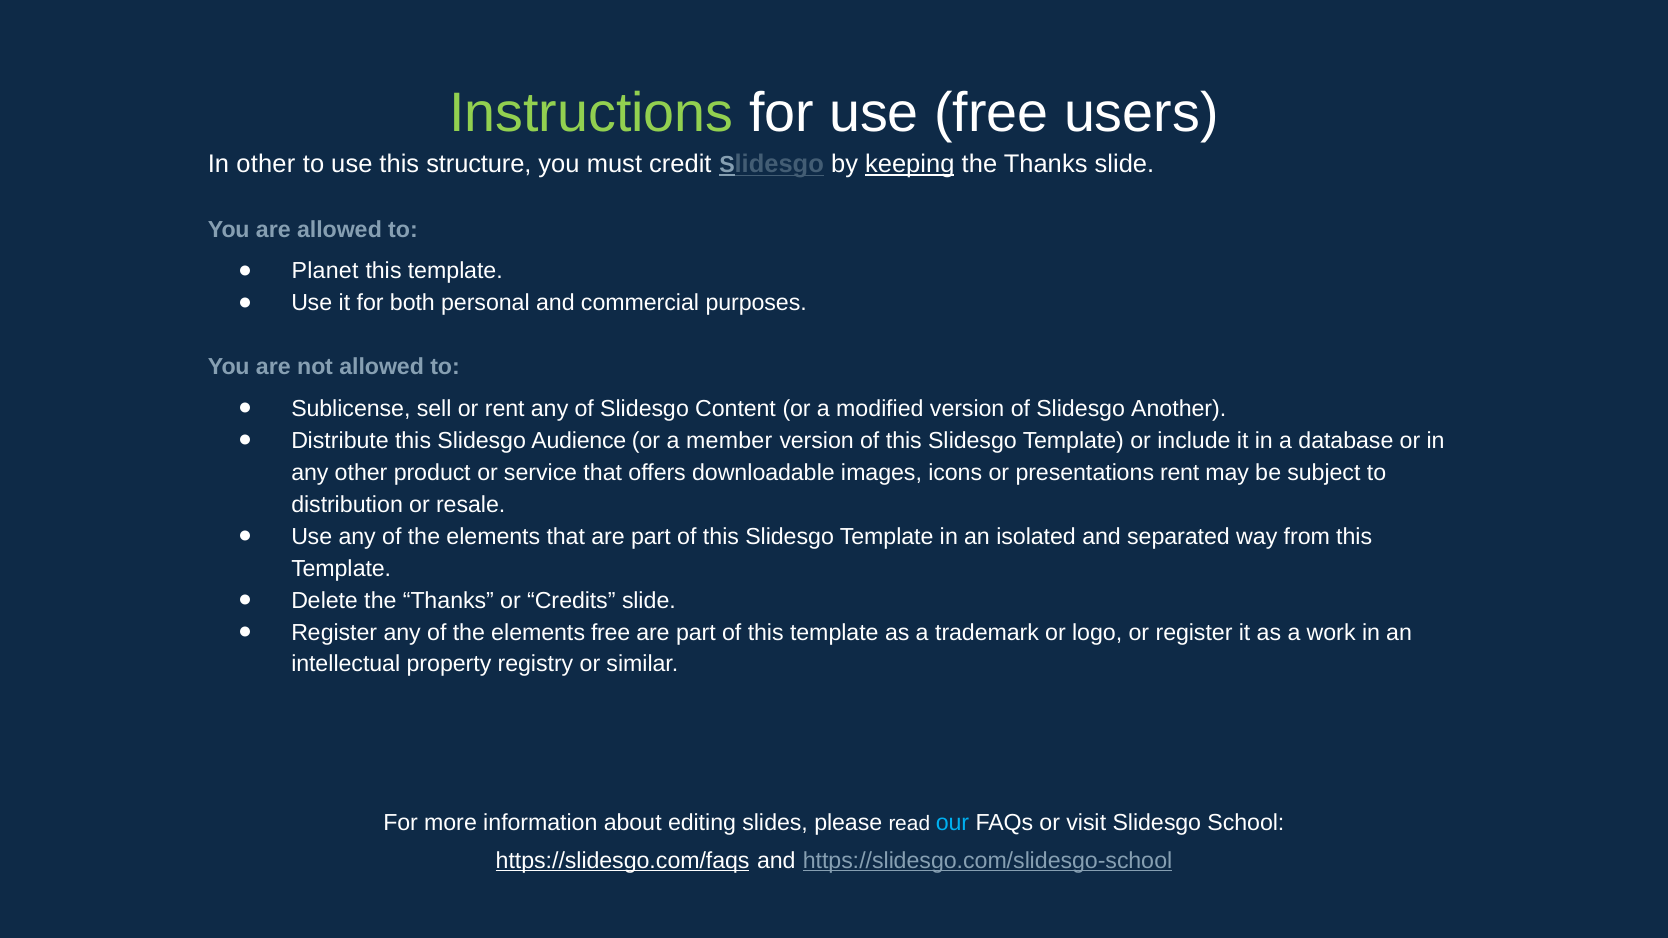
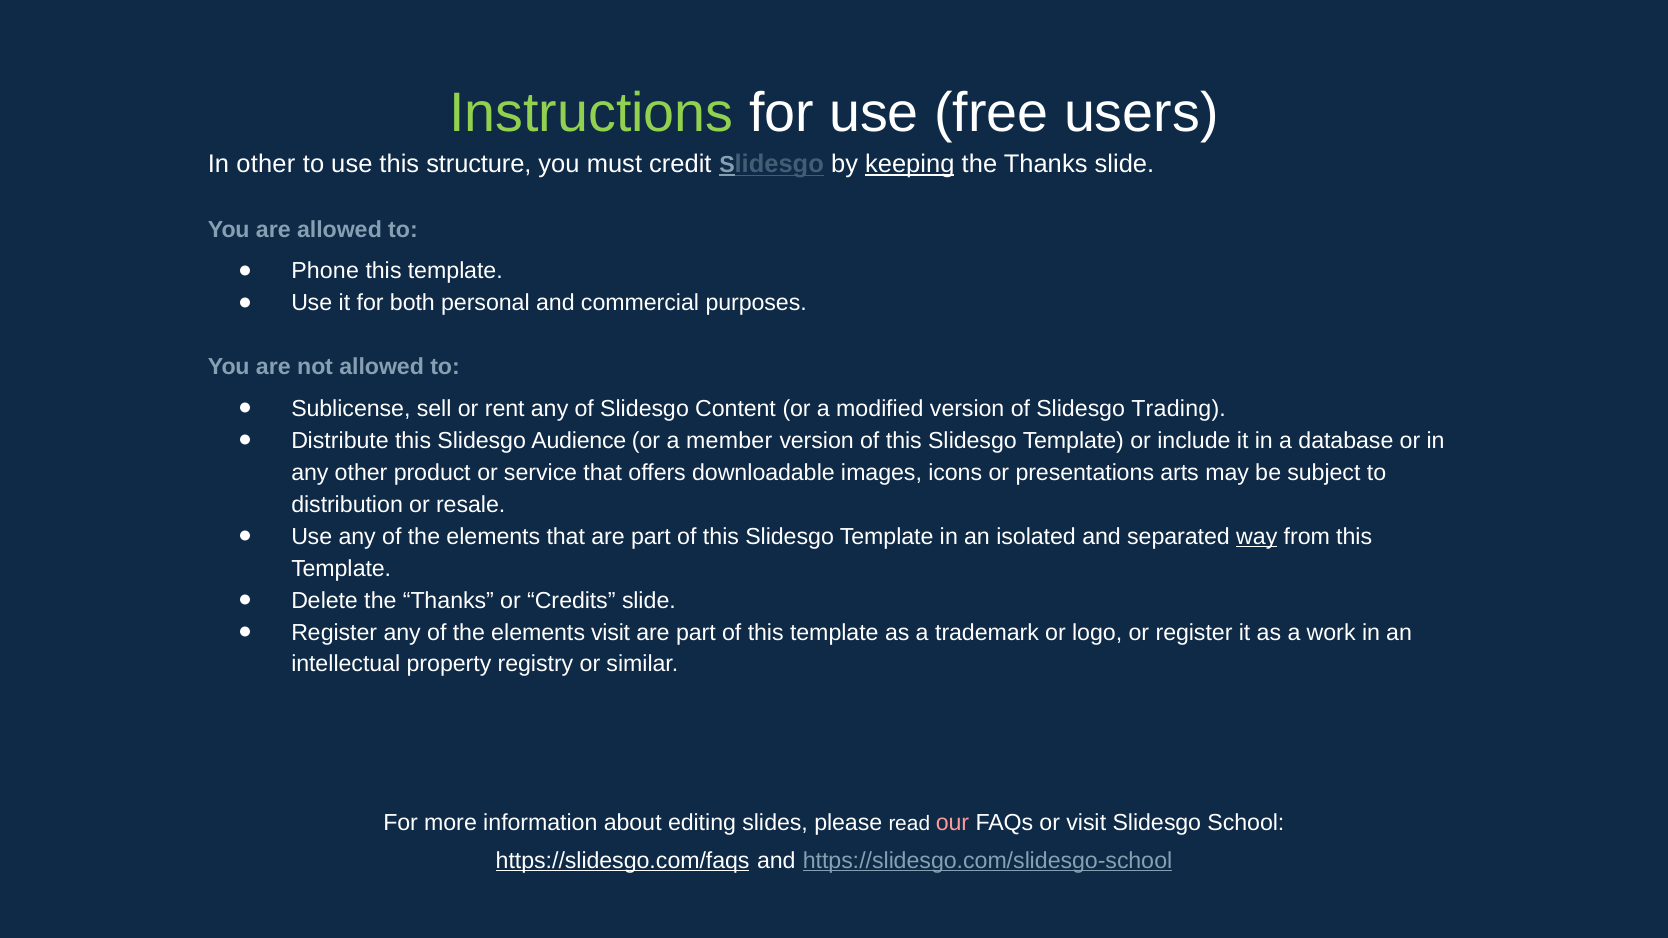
Planet: Planet -> Phone (325, 271)
Another: Another -> Trading (1179, 409)
presentations rent: rent -> arts (1180, 473)
way underline: none -> present (1257, 537)
elements free: free -> visit (611, 633)
our colour: light blue -> pink (952, 823)
